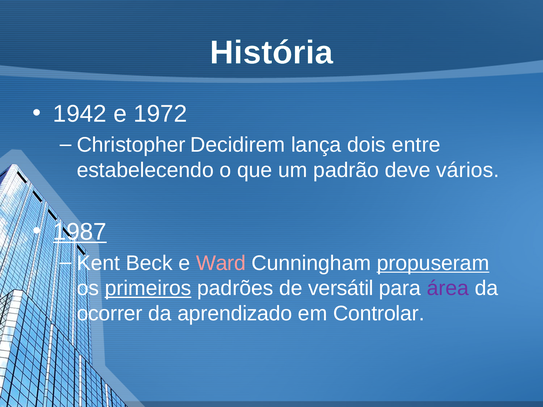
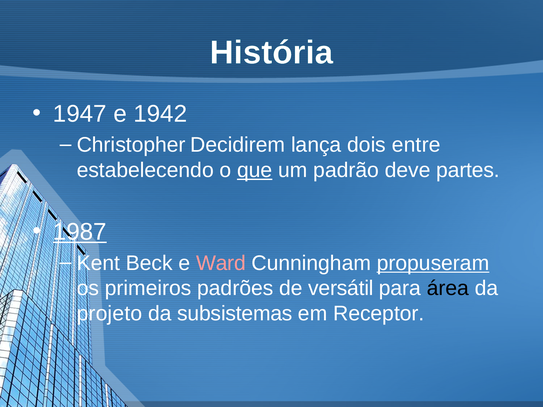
1942: 1942 -> 1947 (80, 114)
1972: 1972 -> 1942 (160, 114)
que underline: none -> present (255, 170)
vários: vários -> partes (468, 170)
primeiros underline: present -> none (148, 289)
área colour: purple -> black (448, 289)
ocorrer: ocorrer -> projeto (109, 314)
aprendizado: aprendizado -> subsistemas (235, 314)
Controlar: Controlar -> Receptor (379, 314)
